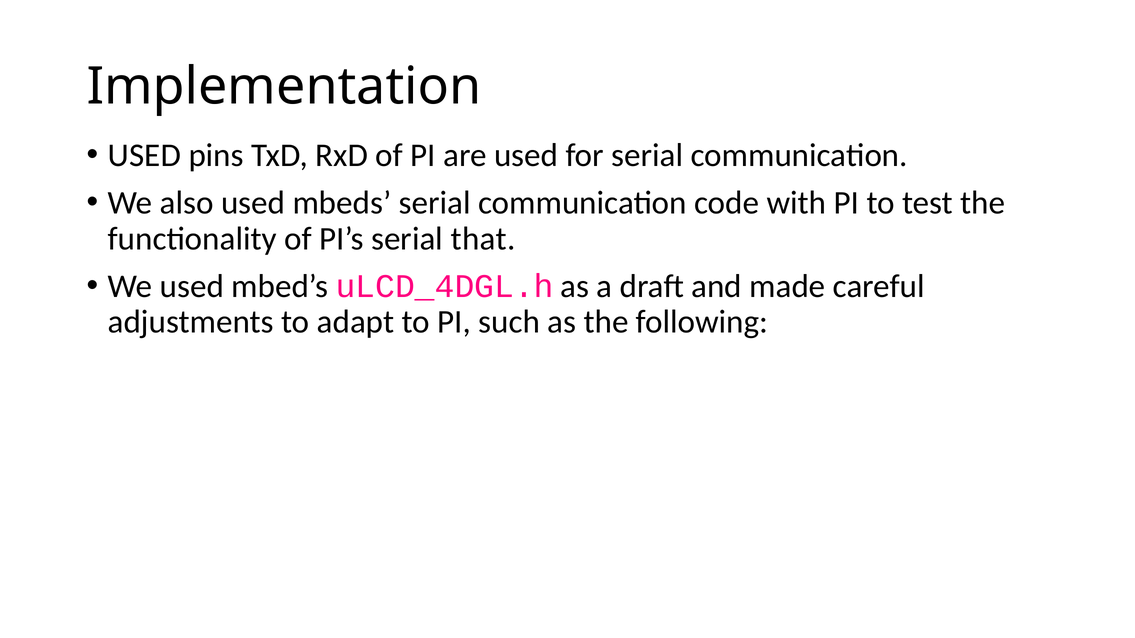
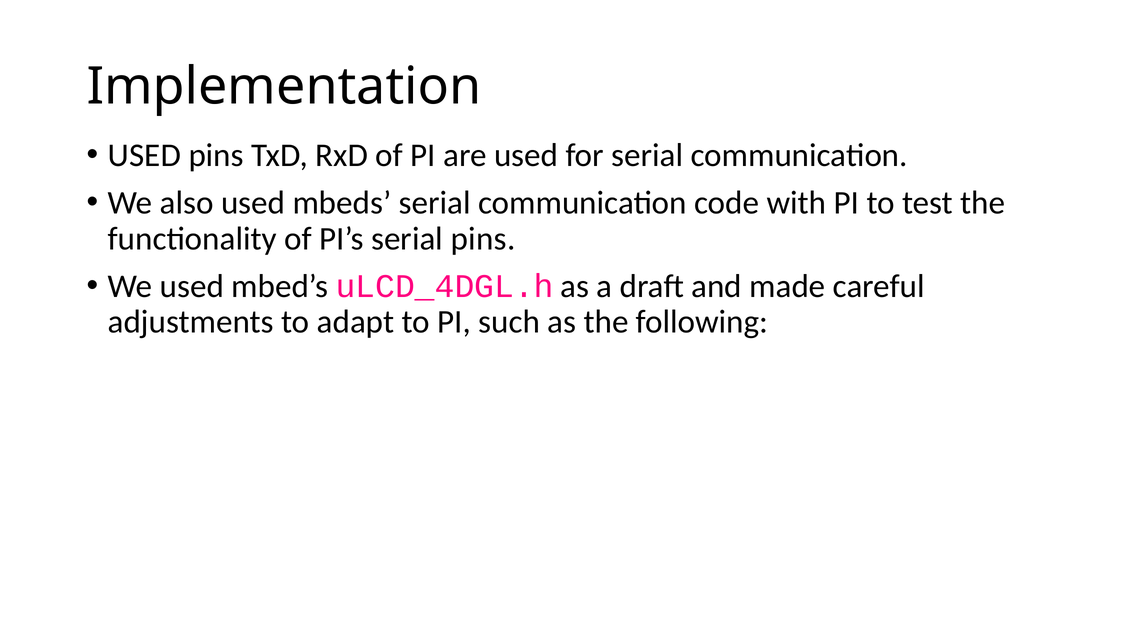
serial that: that -> pins (483, 239)
